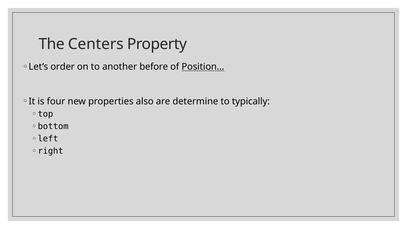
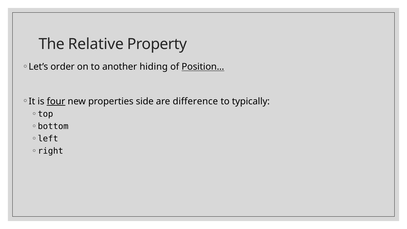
Centers: Centers -> Relative (96, 44)
before: before -> hiding (154, 67)
four underline: none -> present (56, 101)
also: also -> side (145, 101)
determine: determine -> difference (195, 101)
